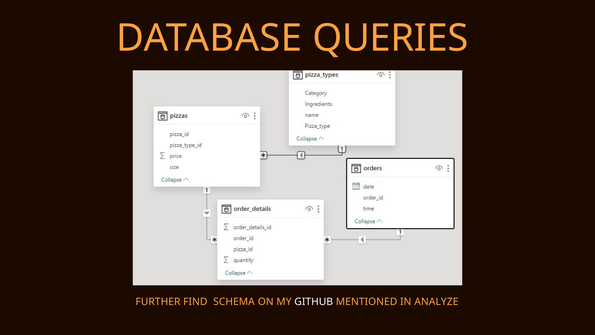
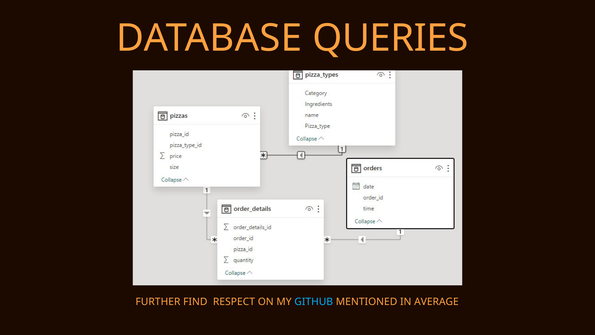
SCHEMA: SCHEMA -> RESPECT (234, 302)
GITHUB colour: white -> light blue (314, 302)
ANALYZE: ANALYZE -> AVERAGE (436, 302)
